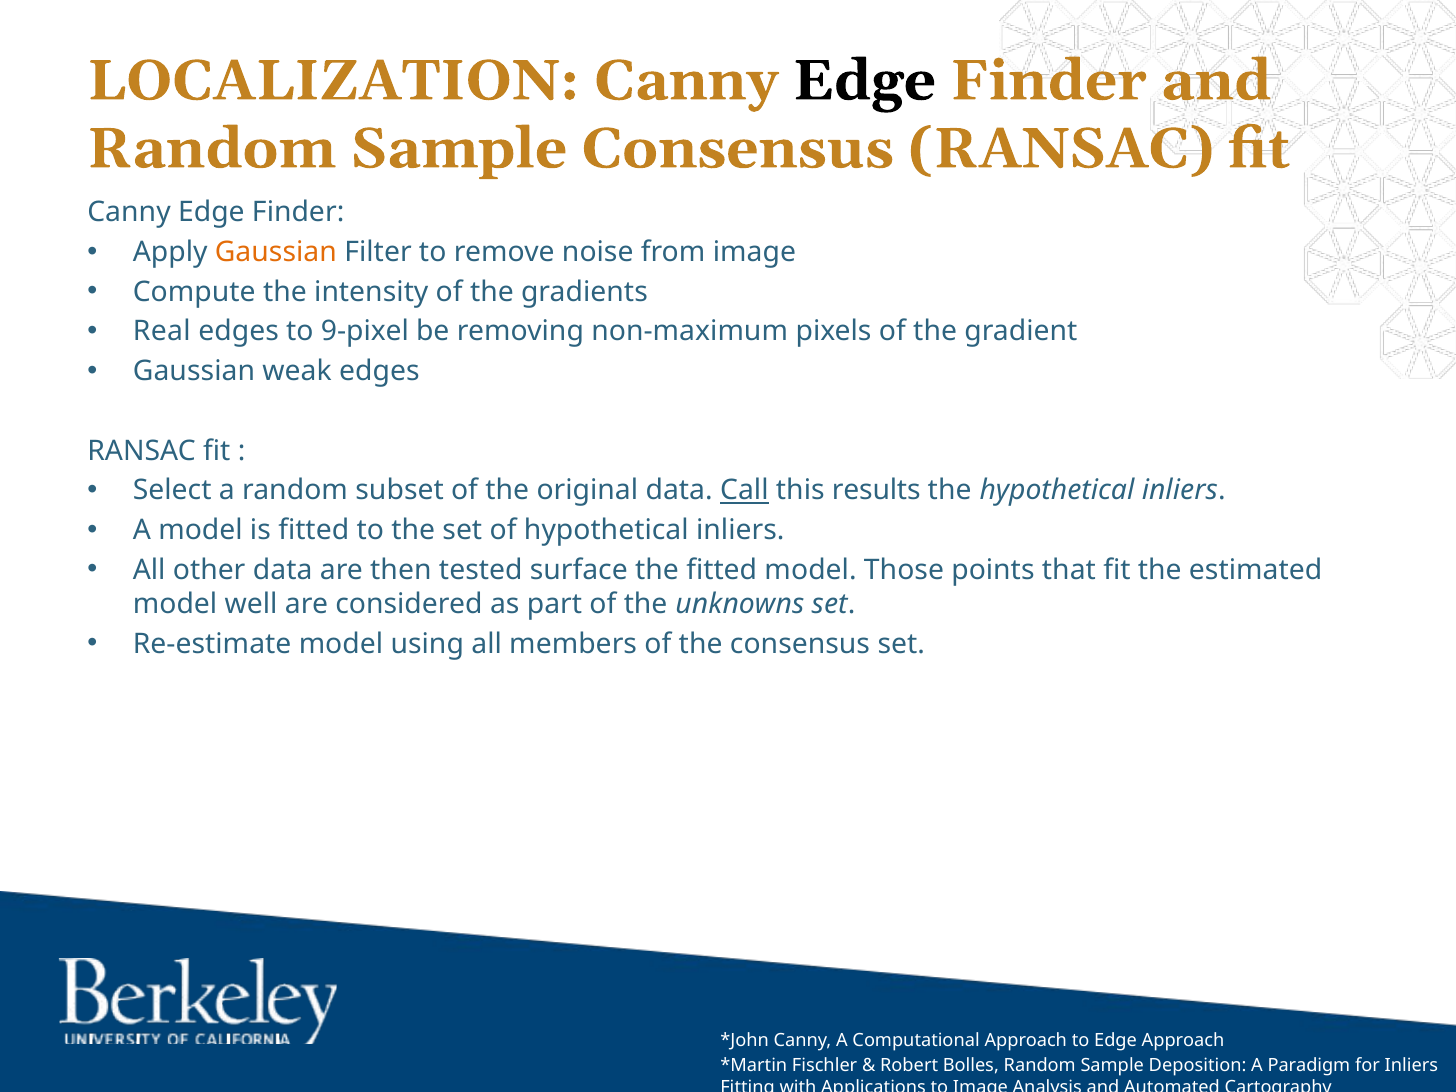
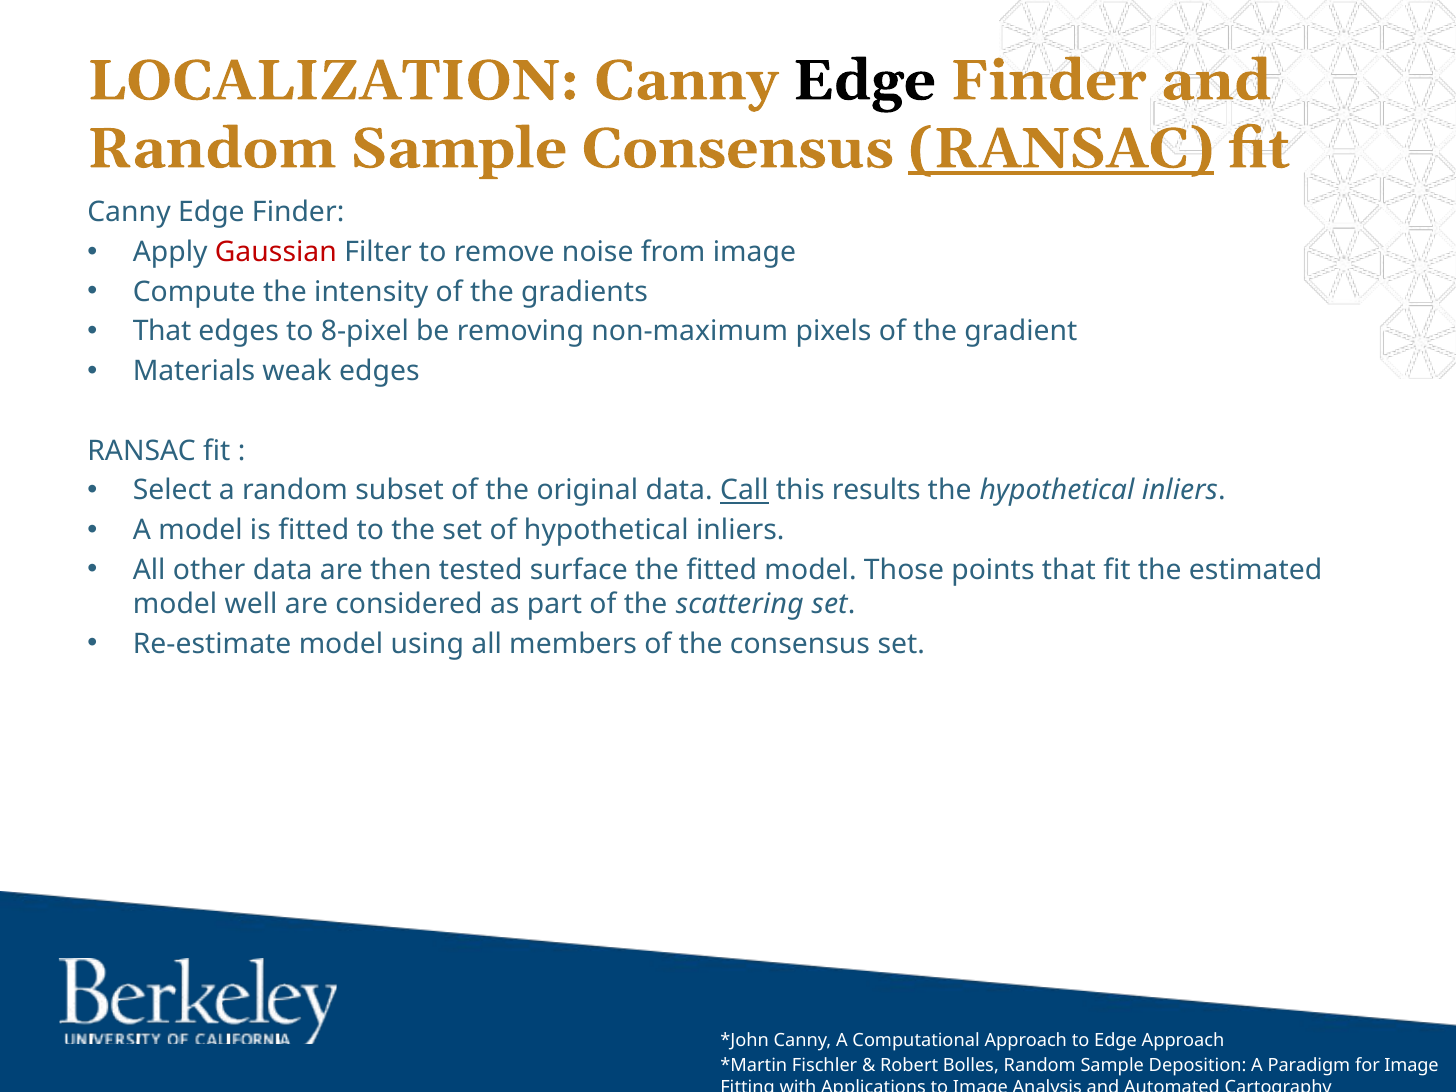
RANSAC underline: none -> present (1061, 149)
Gaussian colour: orange -> red (276, 252)
Real: Real -> That (162, 332)
9-pixel: 9-pixel -> 8-pixel (365, 332)
Gaussian: Gaussian -> Materials (194, 371)
unknowns: unknowns -> scattering (740, 604)
for Inliers: Inliers -> Image (1412, 1066)
